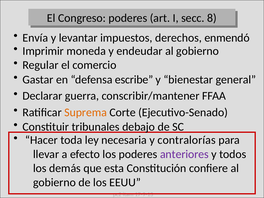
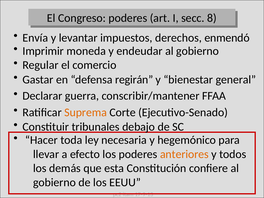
escribe: escribe -> regirán (134, 80)
contralorías: contralorías -> hegemónico (187, 140)
anteriores colour: purple -> orange (184, 154)
